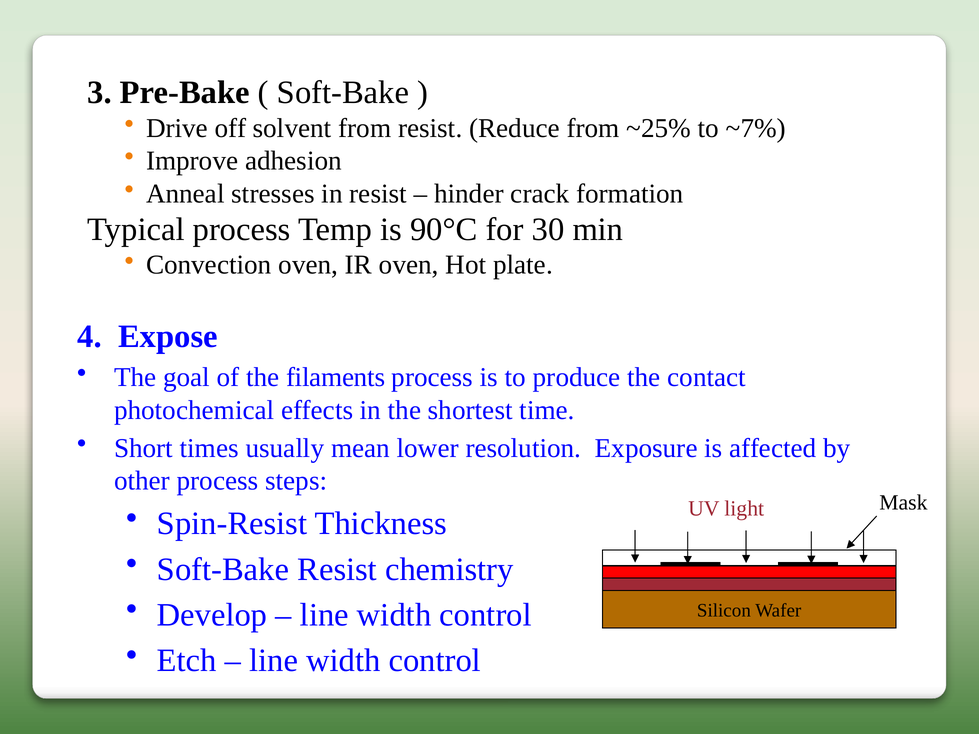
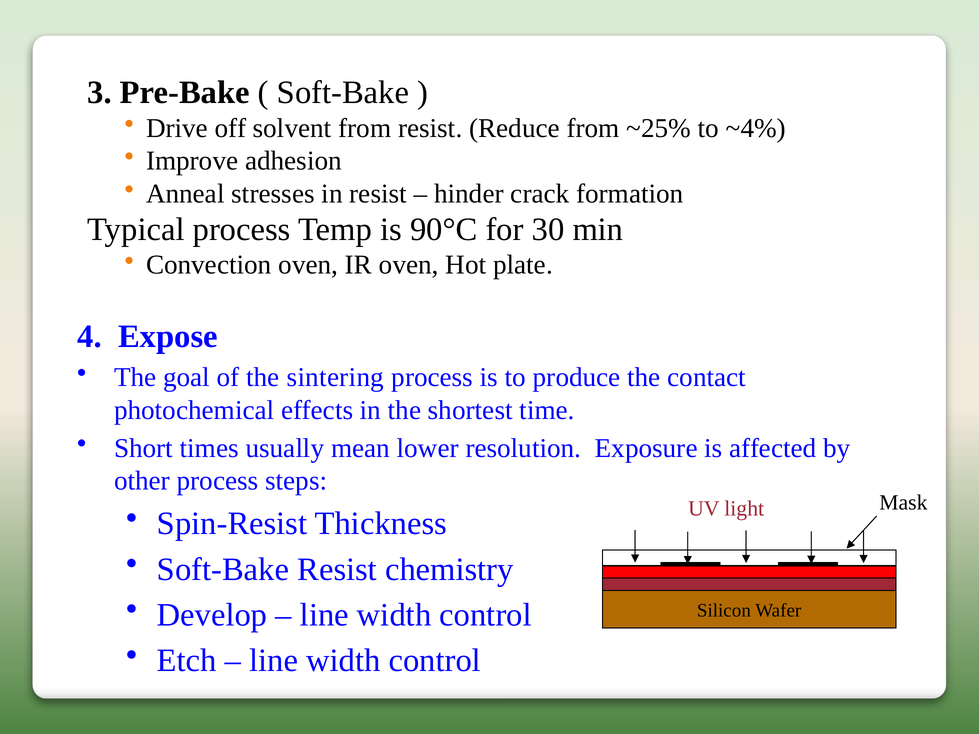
~7%: ~7% -> ~4% (756, 128)
filaments: filaments -> sintering (335, 378)
